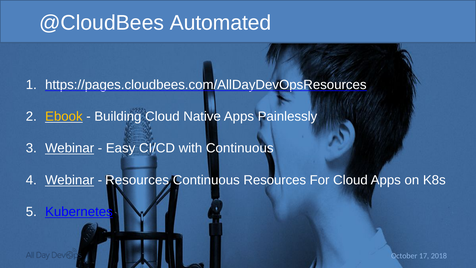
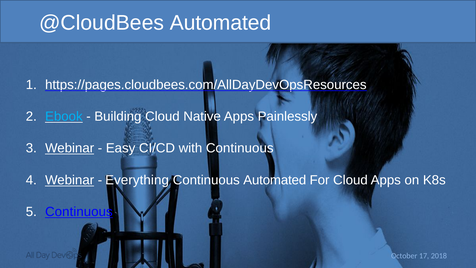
Ebook colour: yellow -> light blue (64, 116)
Resources: Resources -> Everything (137, 180)
Continuous Resources: Resources -> Automated (275, 180)
Kubernetes: Kubernetes -> Continuous (79, 212)
